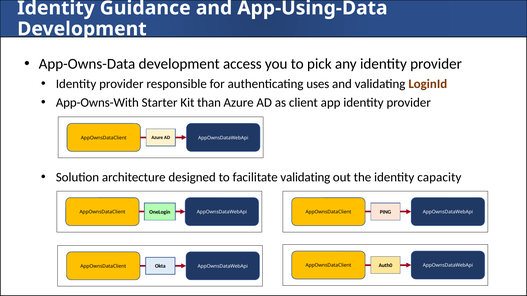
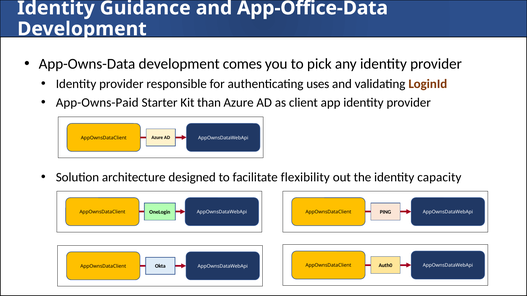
App-Using-Data: App-Using-Data -> App-Office-Data (312, 8)
access: access -> comes (242, 64)
App-Owns-With: App-Owns-With -> App-Owns-Paid (97, 103)
facilitate validating: validating -> flexibility (305, 178)
